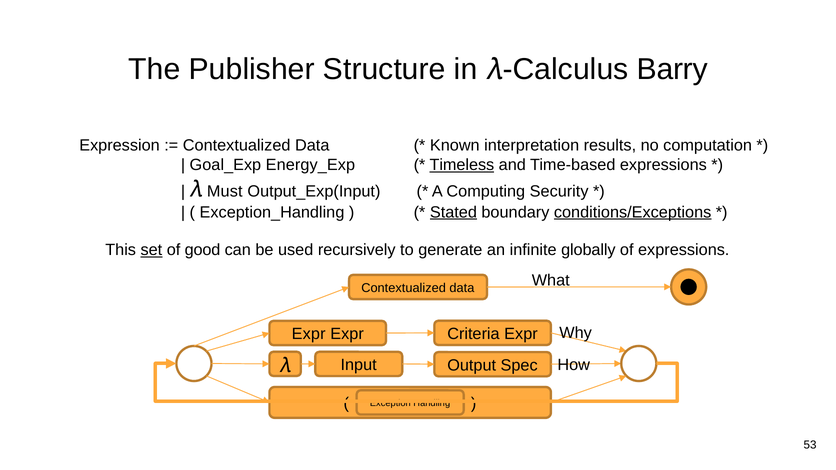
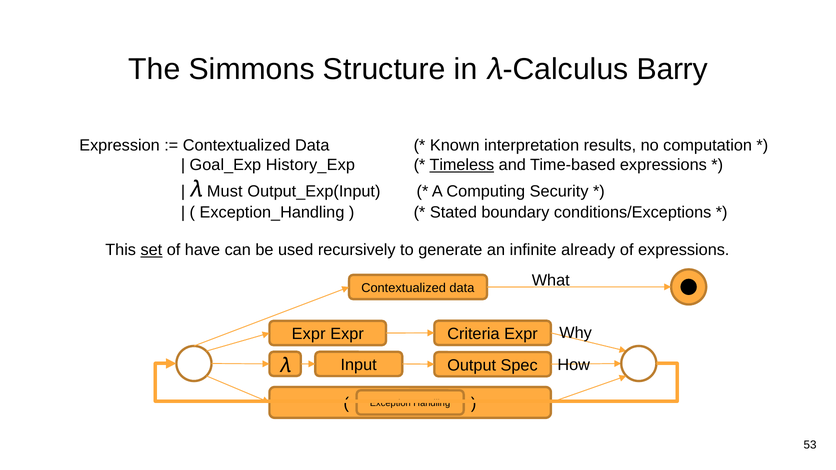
Publisher: Publisher -> Simmons (252, 69)
Energy_Exp: Energy_Exp -> History_Exp (310, 165)
Stated underline: present -> none (453, 212)
conditions/Exceptions underline: present -> none (633, 212)
good: good -> have (202, 250)
globally: globally -> already (588, 250)
